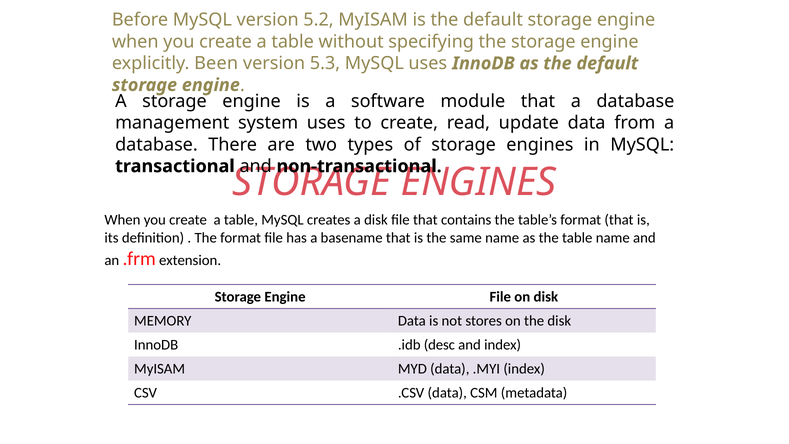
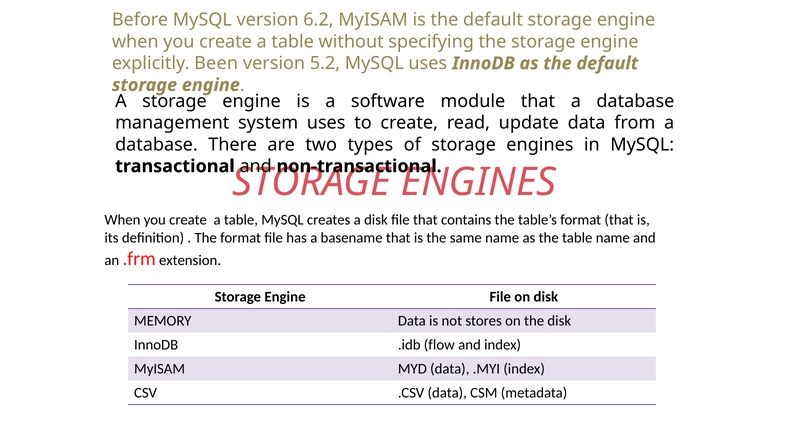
5.2: 5.2 -> 6.2 (319, 20)
5.3: 5.3 -> 5.2 (325, 63)
desc: desc -> flow (439, 345)
